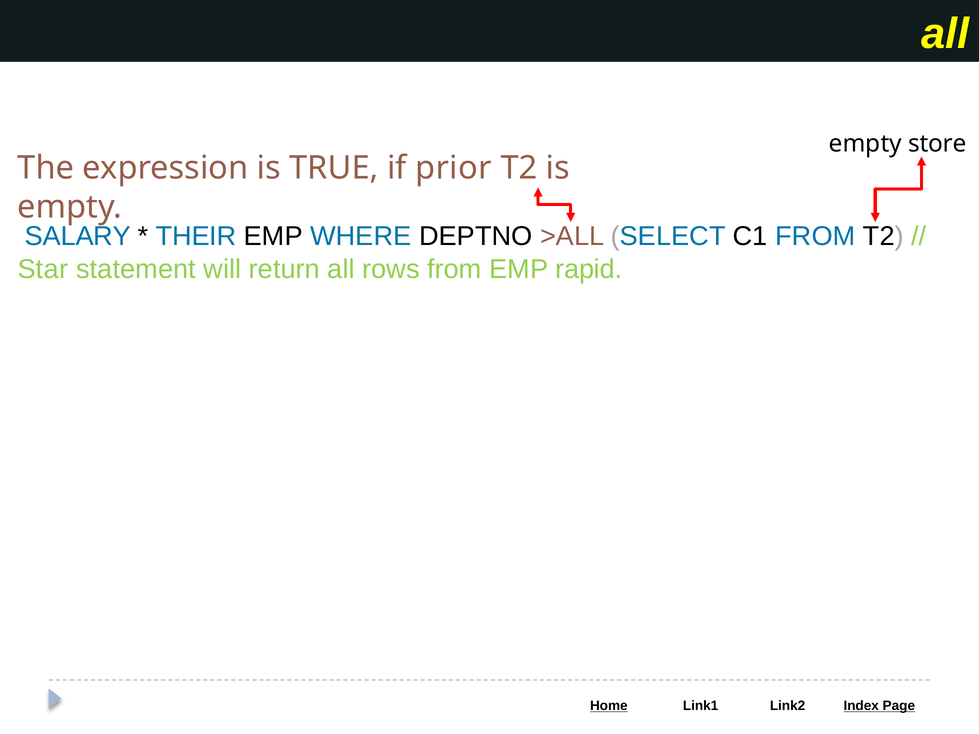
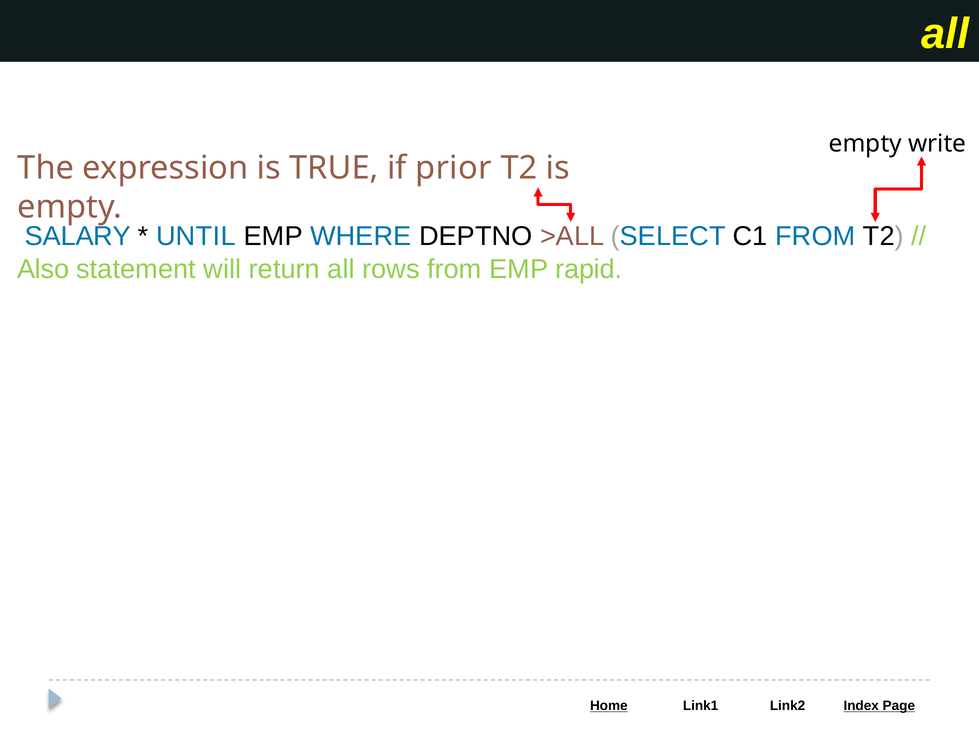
store: store -> write (937, 144)
THEIR: THEIR -> UNTIL (196, 237)
Star: Star -> Also (43, 269)
